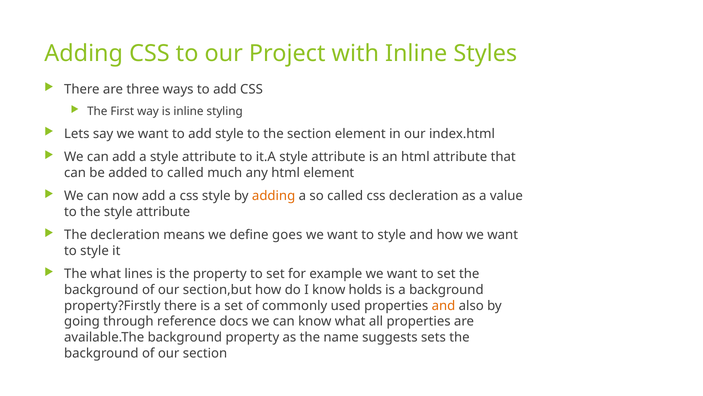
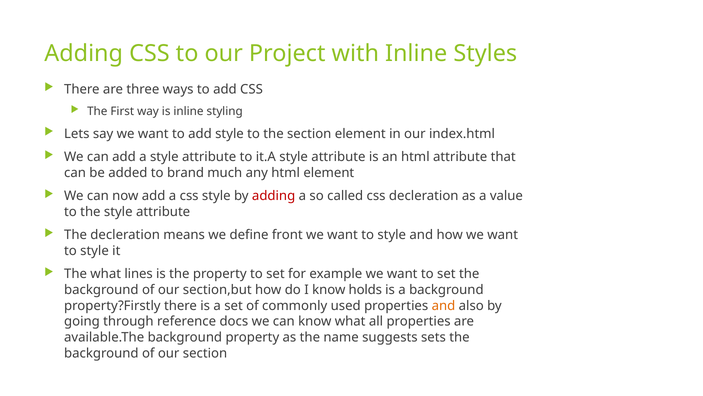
to called: called -> brand (186, 173)
adding colour: orange -> red (274, 196)
goes: goes -> front (287, 235)
